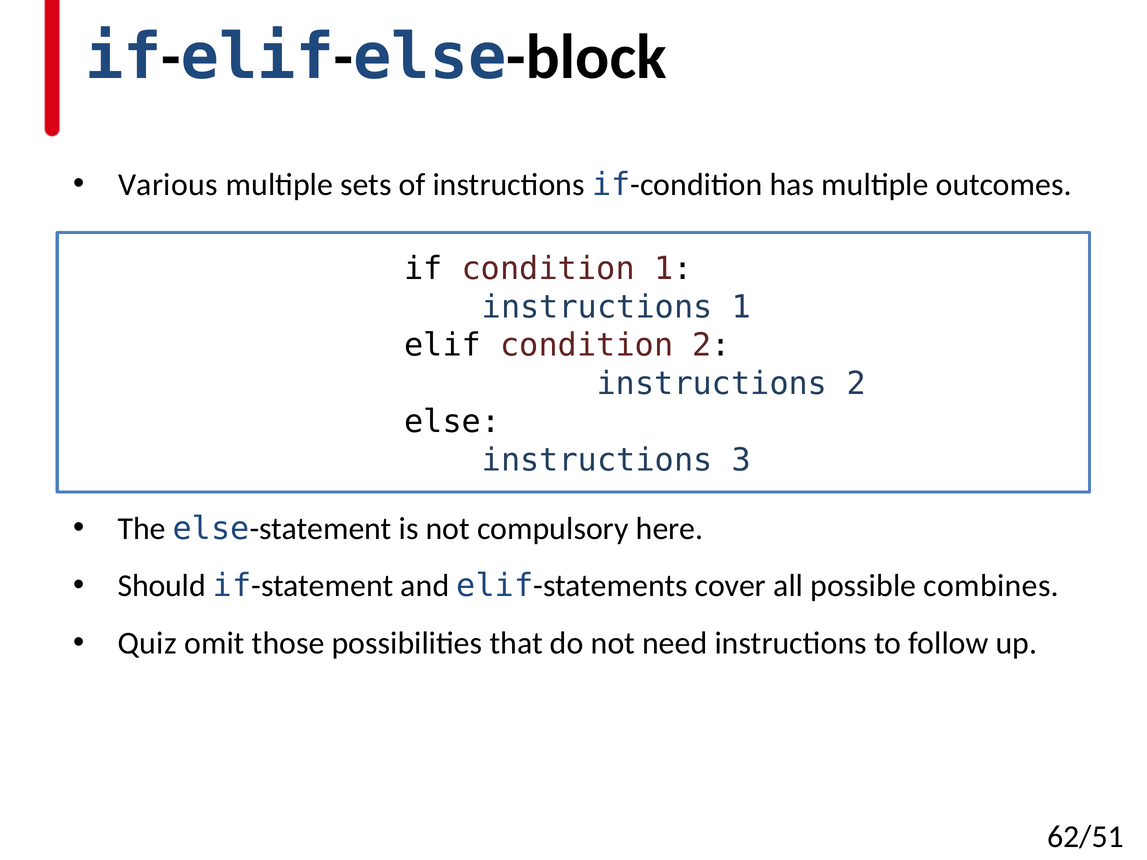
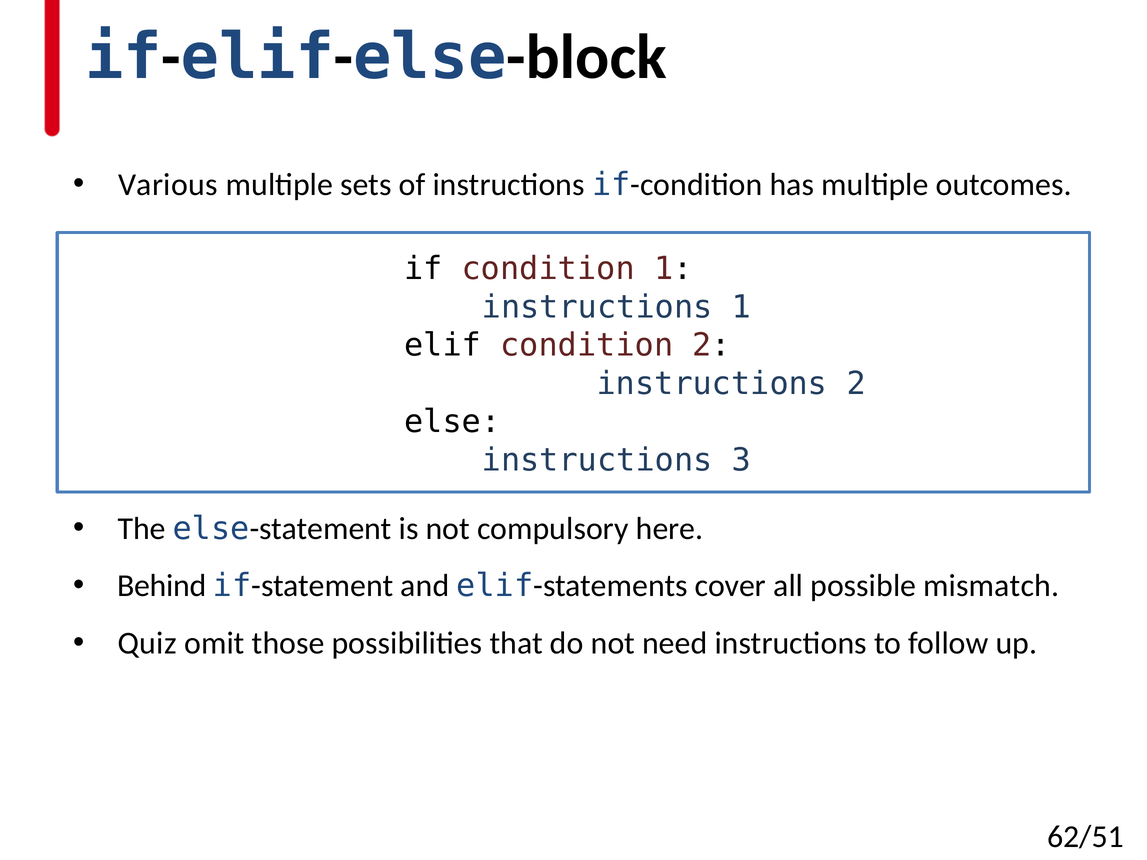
Should: Should -> Behind (162, 586)
combines: combines -> mismatch (991, 586)
